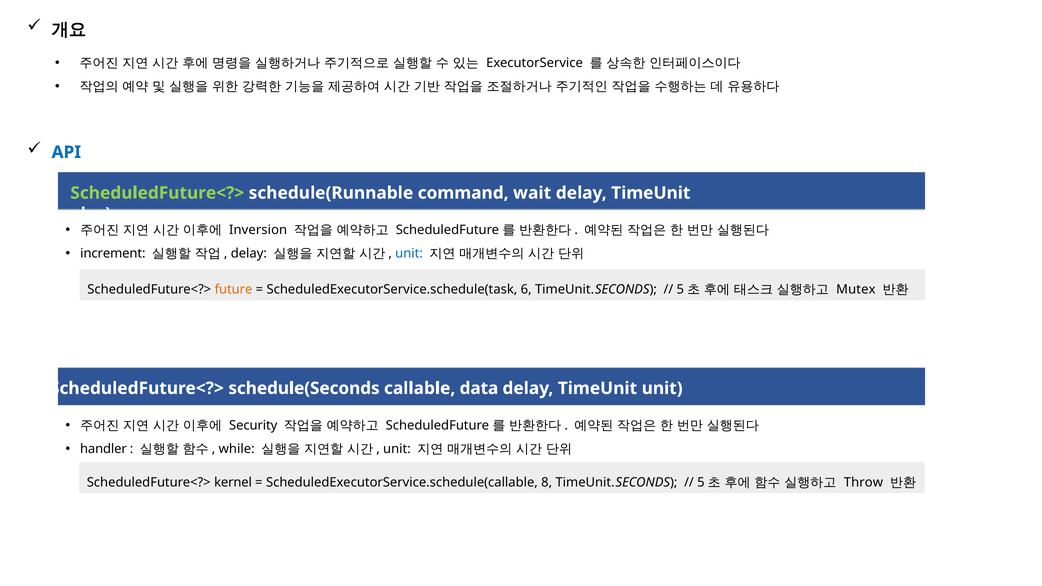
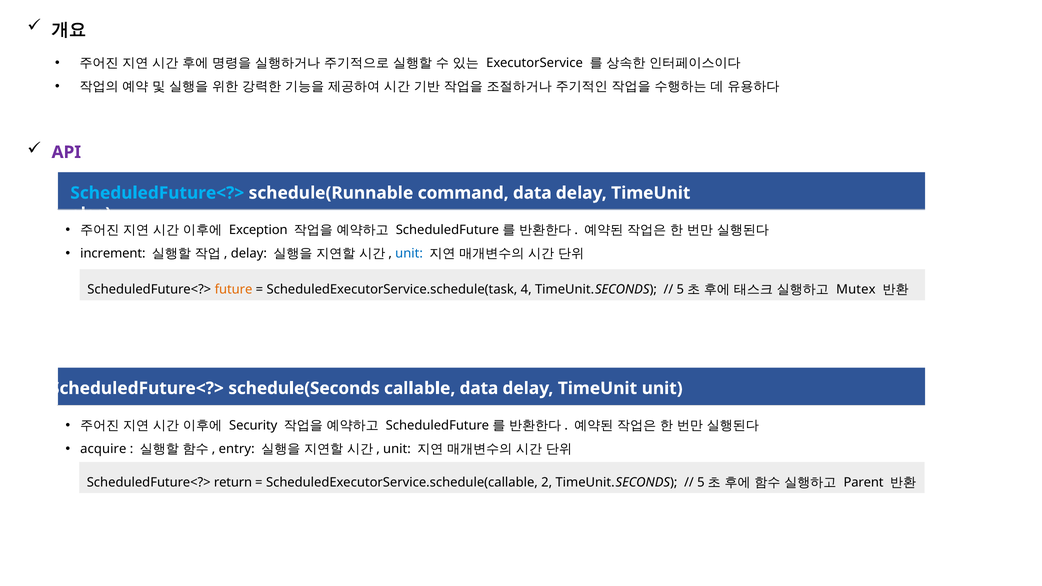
API colour: blue -> purple (66, 152)
ScheduledFuture<?> colour: light green -> light blue (157, 193)
command wait: wait -> data (532, 193)
Inversion: Inversion -> Exception (258, 230)
6: 6 -> 4 (526, 290)
handler: handler -> acquire (103, 449)
while: while -> entry (237, 449)
kernel: kernel -> return (233, 482)
8: 8 -> 2 (547, 482)
Throw: Throw -> Parent (864, 482)
